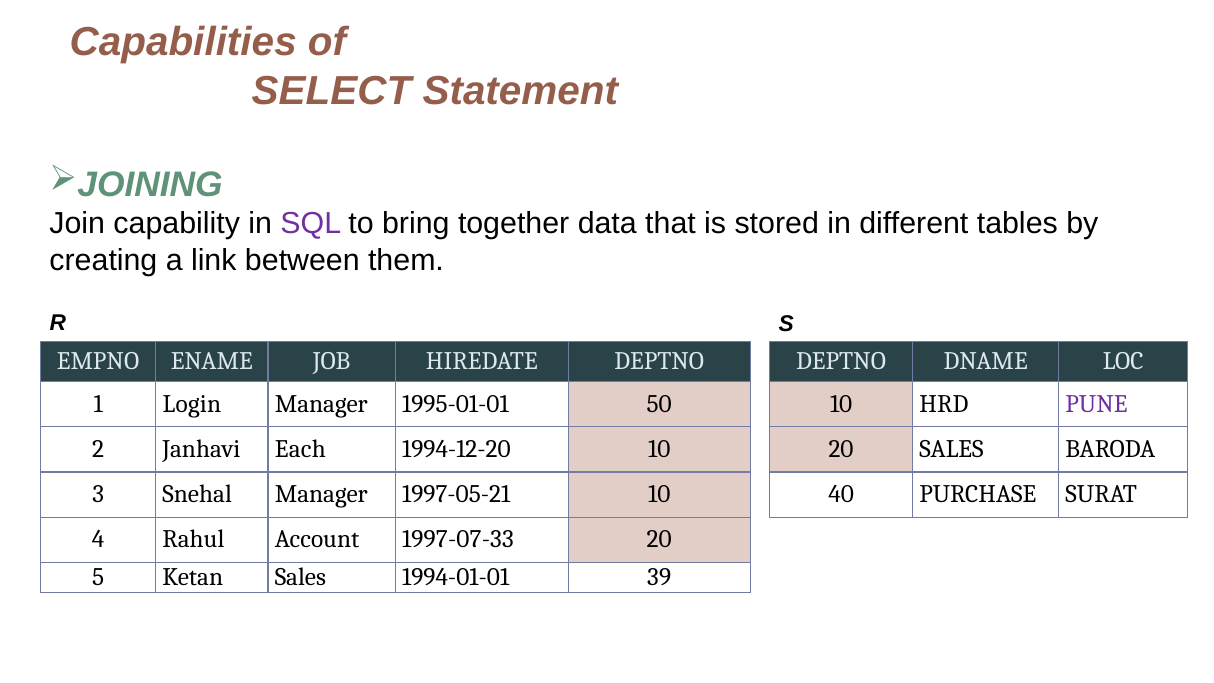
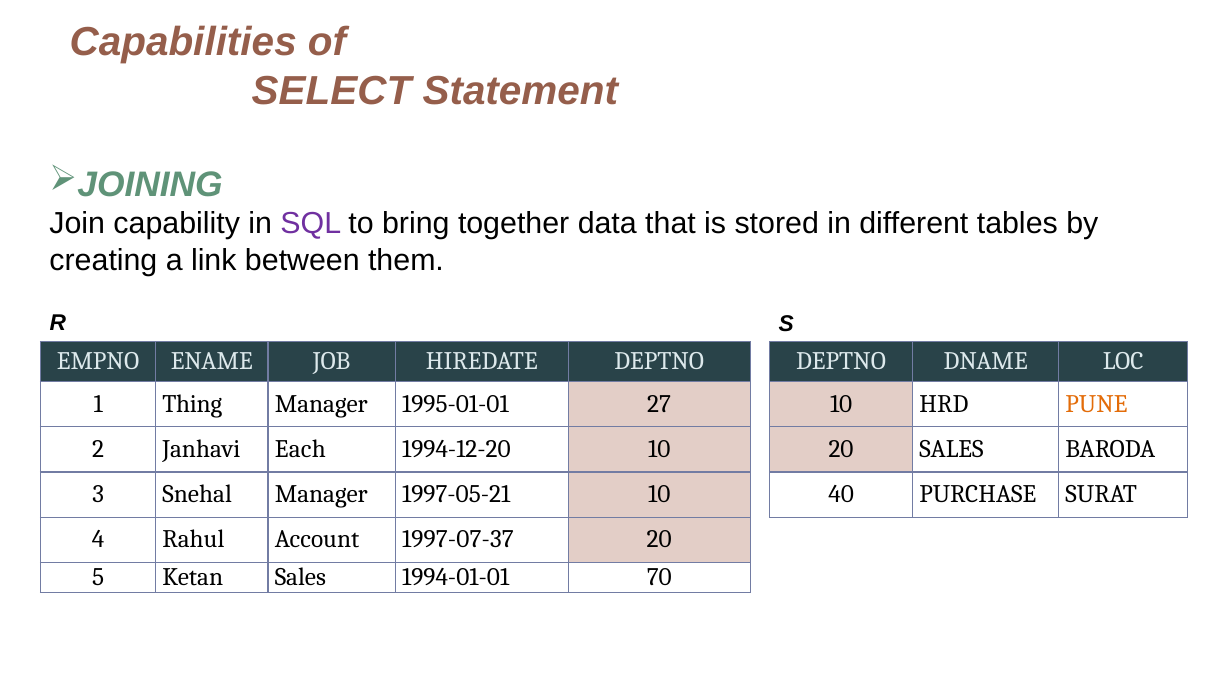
Login: Login -> Thing (192, 404)
50: 50 -> 27 (659, 404)
PUNE colour: purple -> orange (1096, 404)
1997-07-33: 1997-07-33 -> 1997-07-37 (458, 539)
39: 39 -> 70 (659, 577)
